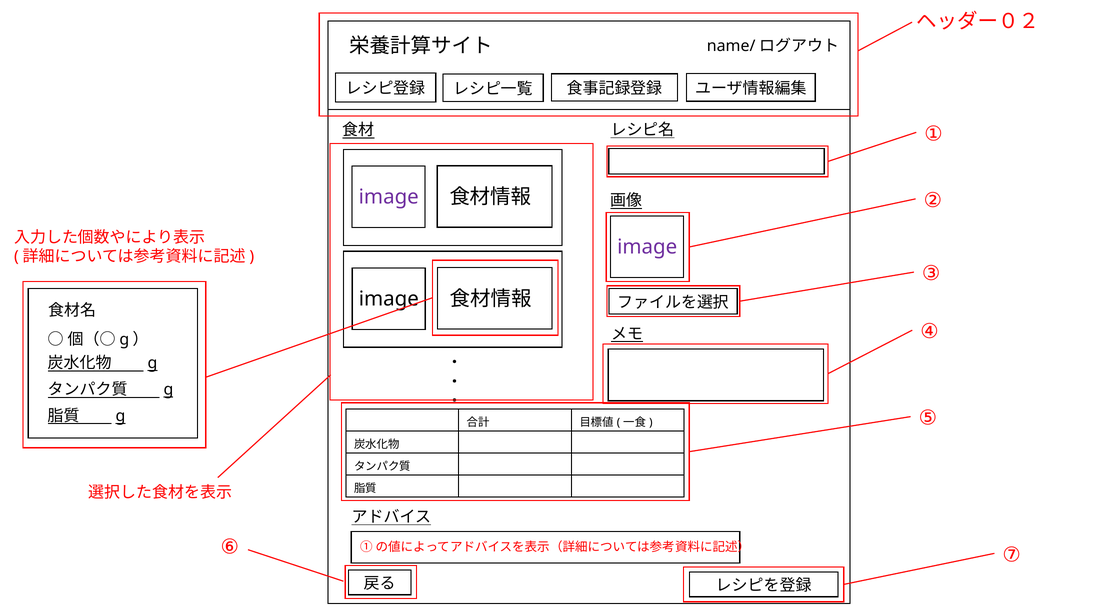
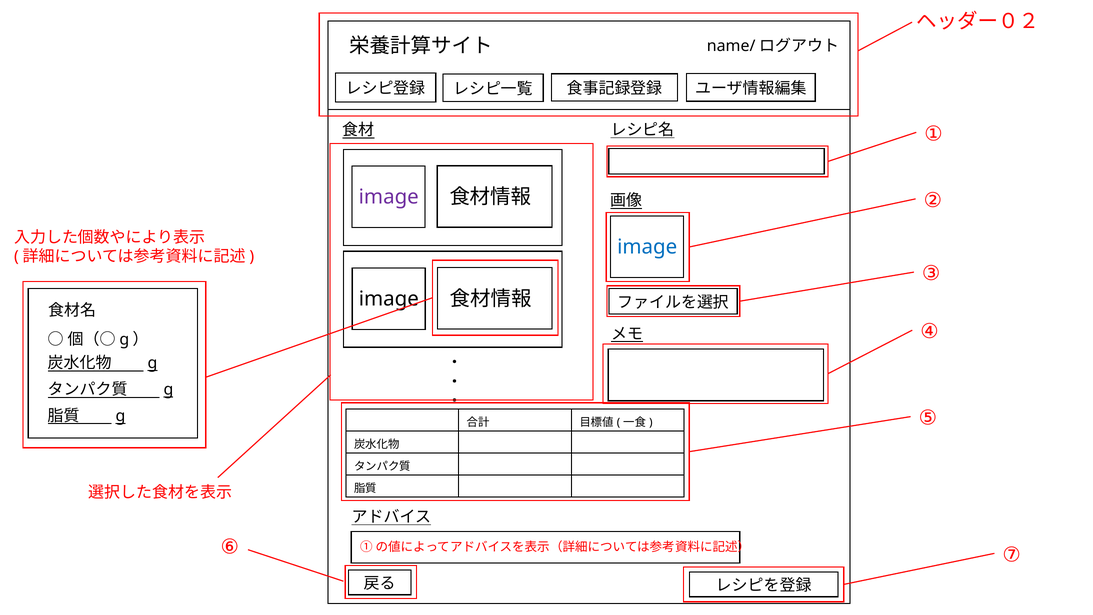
image colour: purple -> blue (647, 247)
